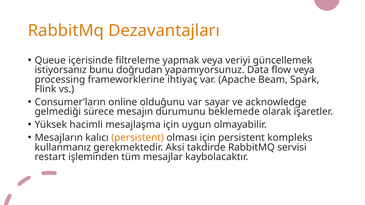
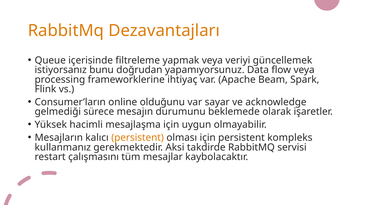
işleminden: işleminden -> çalışmasını (94, 157)
